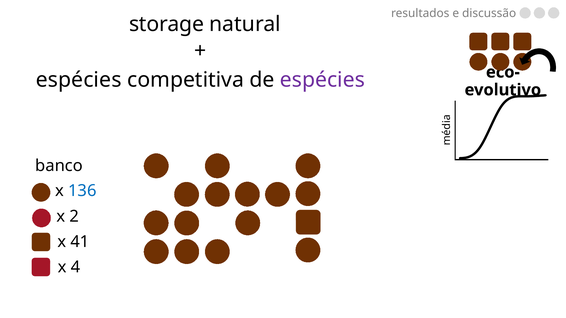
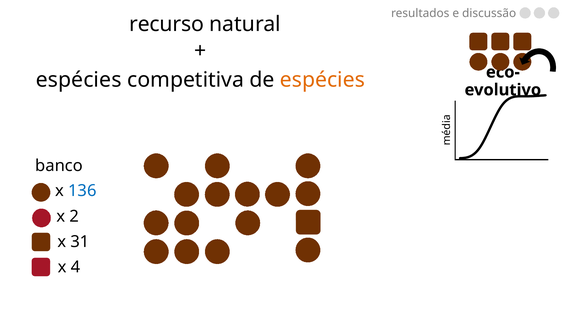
storage: storage -> recurso (167, 24)
espécies colour: purple -> orange (322, 80)
41: 41 -> 31 (80, 242)
